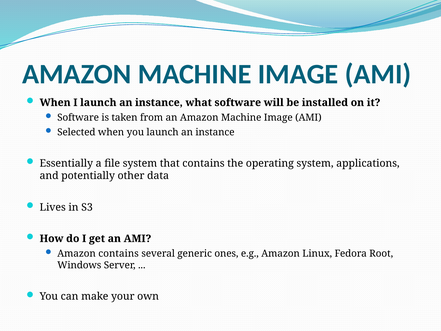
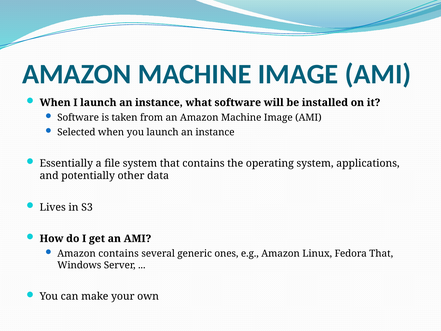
Fedora Root: Root -> That (381, 253)
